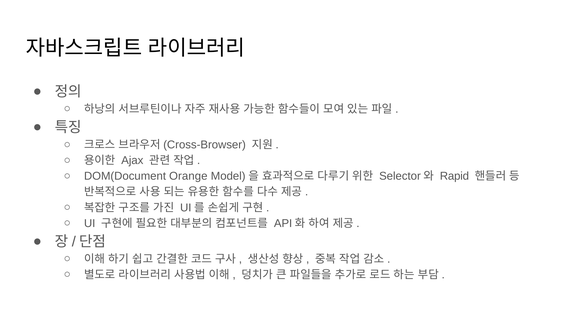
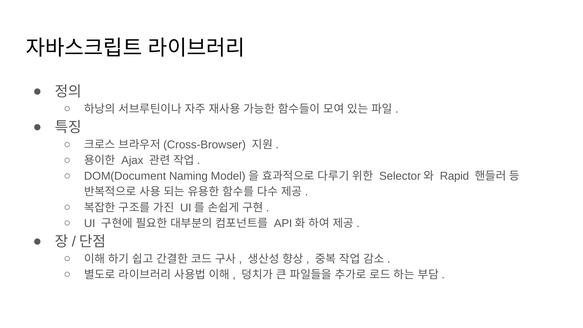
Orange: Orange -> Naming (188, 176)
